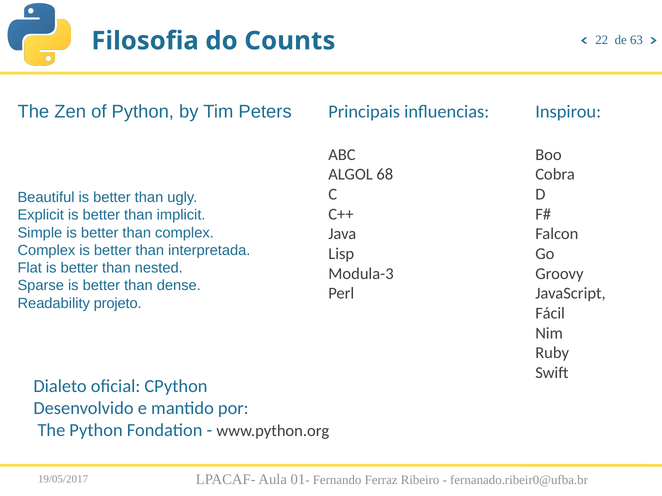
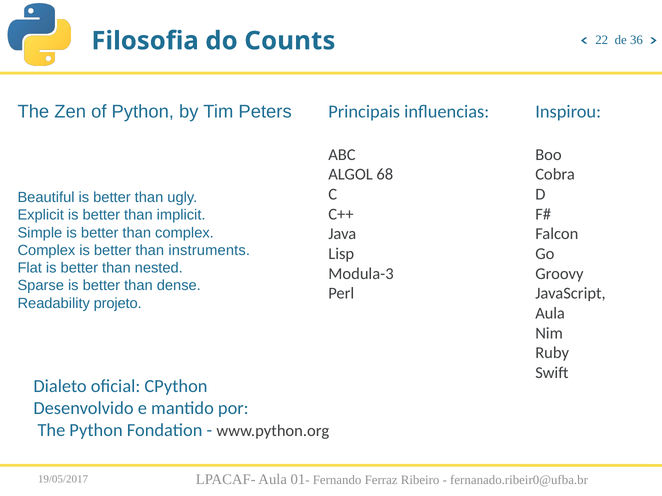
63: 63 -> 36 (636, 40)
interpretada: interpretada -> instruments (209, 251)
Fácil: Fácil -> Aula (550, 314)
